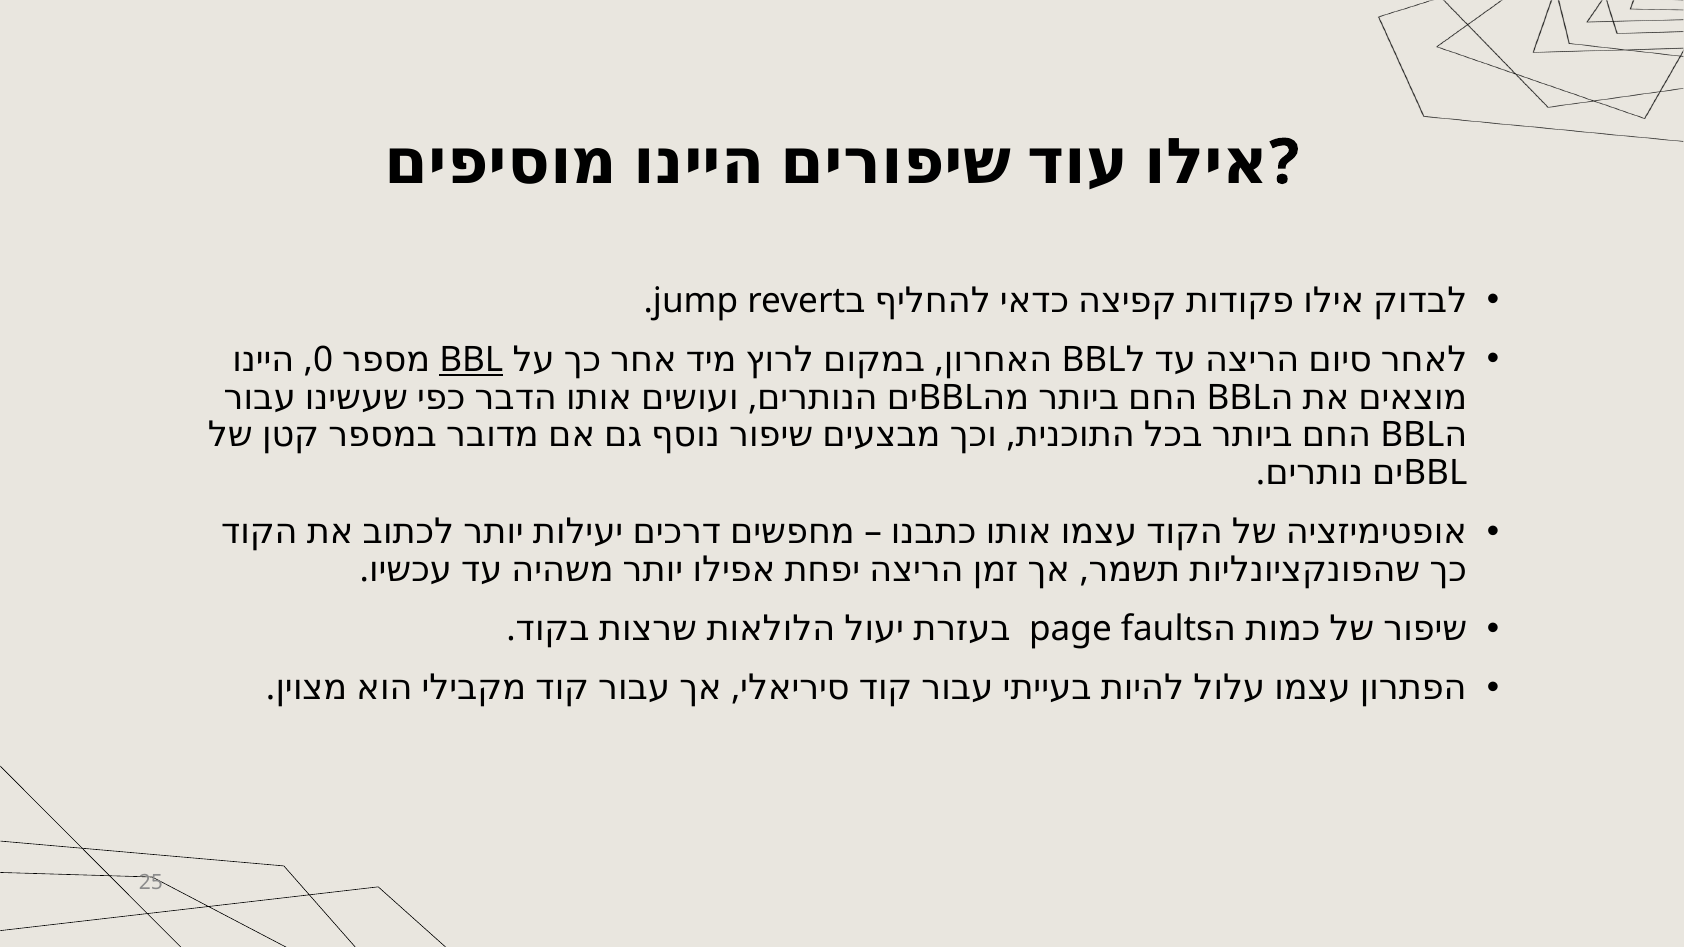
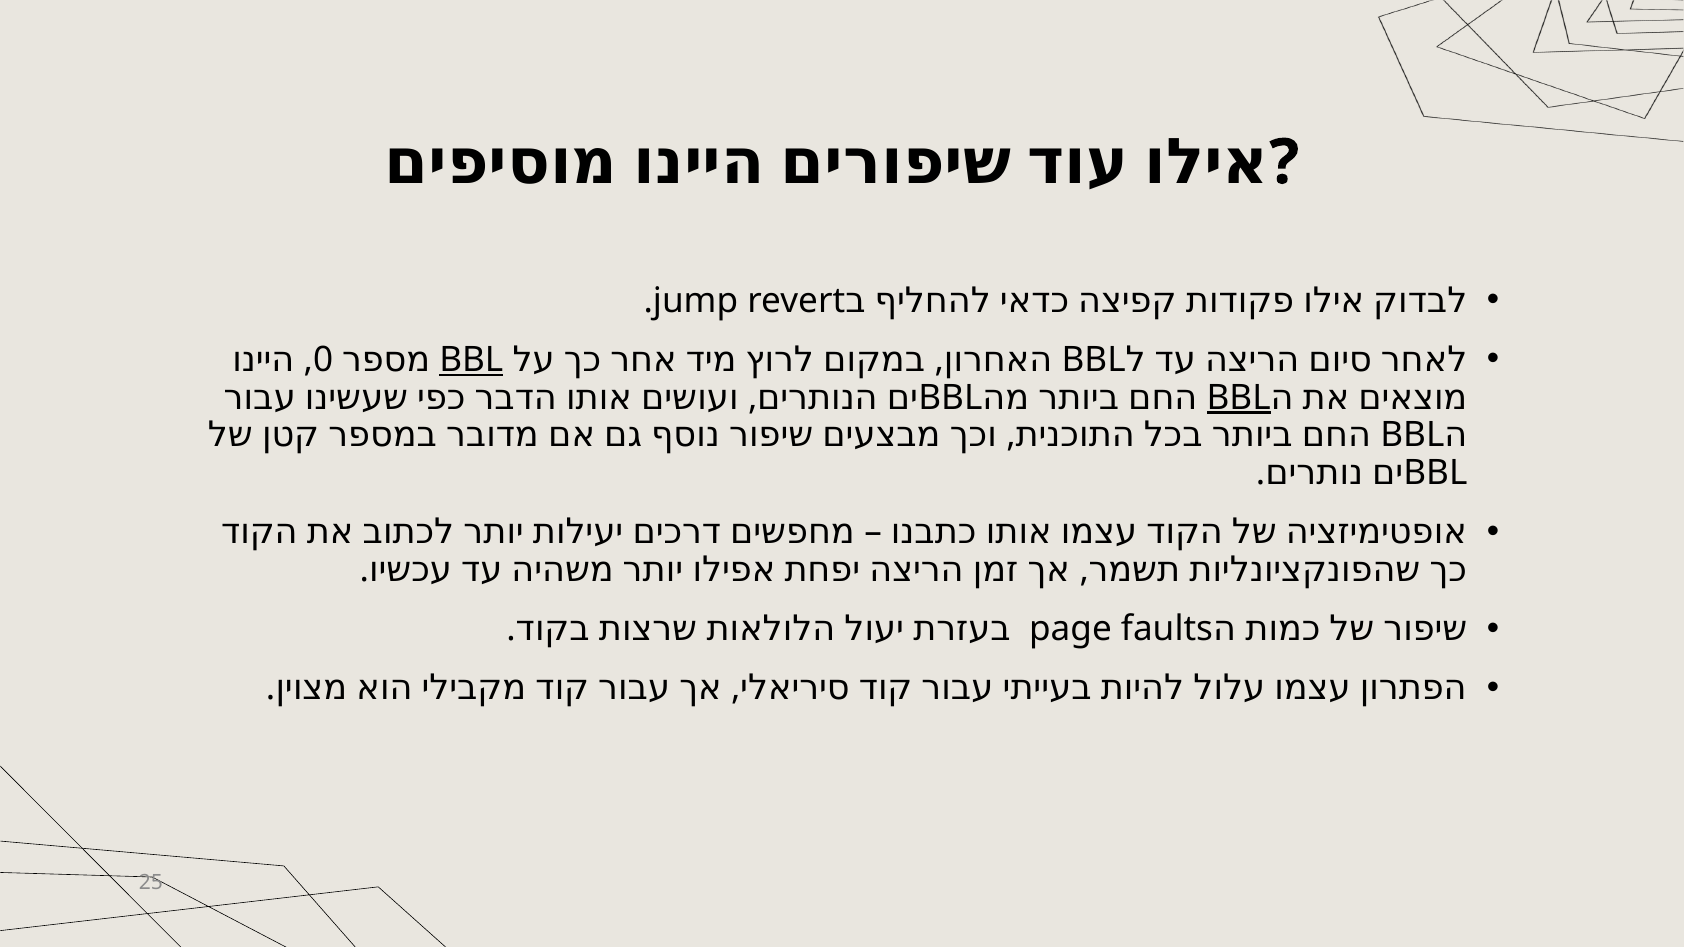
BBL underline: none -> present (1239, 398)
